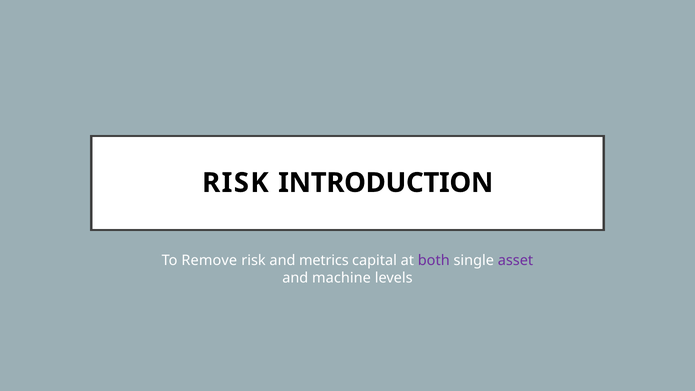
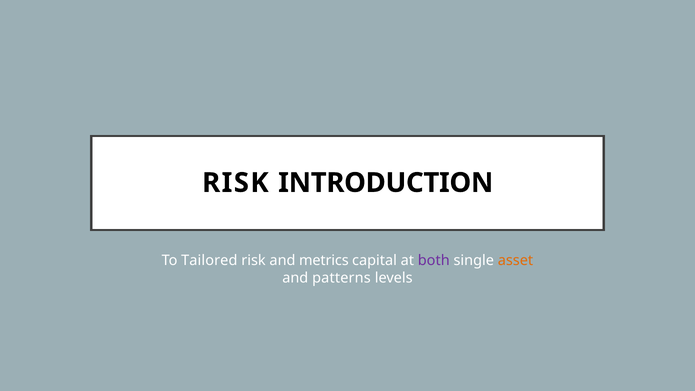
Remove: Remove -> Tailored (209, 260)
asset colour: purple -> orange (516, 260)
machine: machine -> patterns (341, 278)
